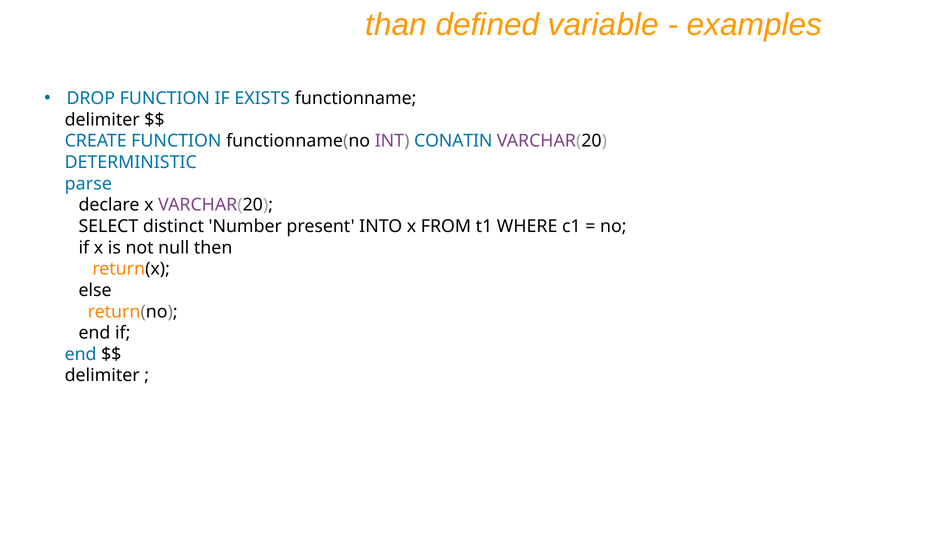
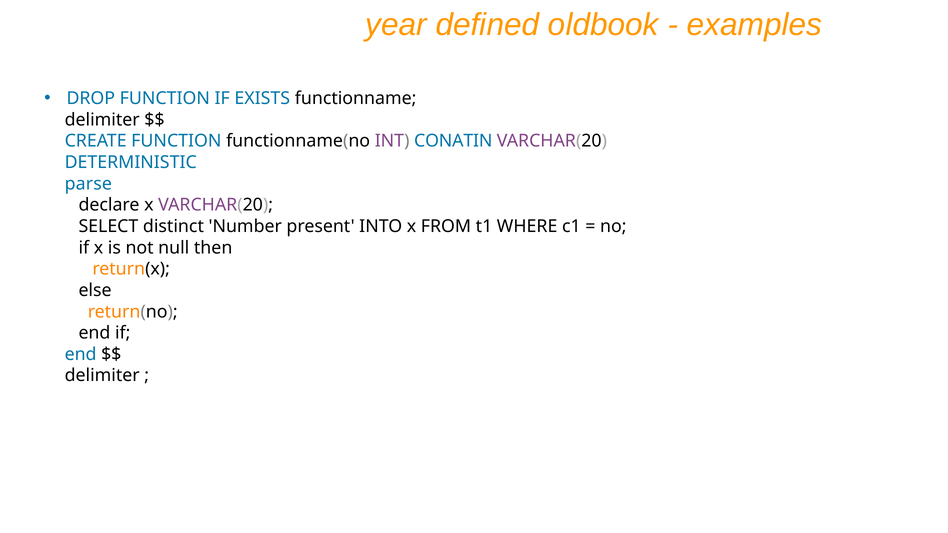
than: than -> year (396, 25)
variable: variable -> oldbook (603, 25)
